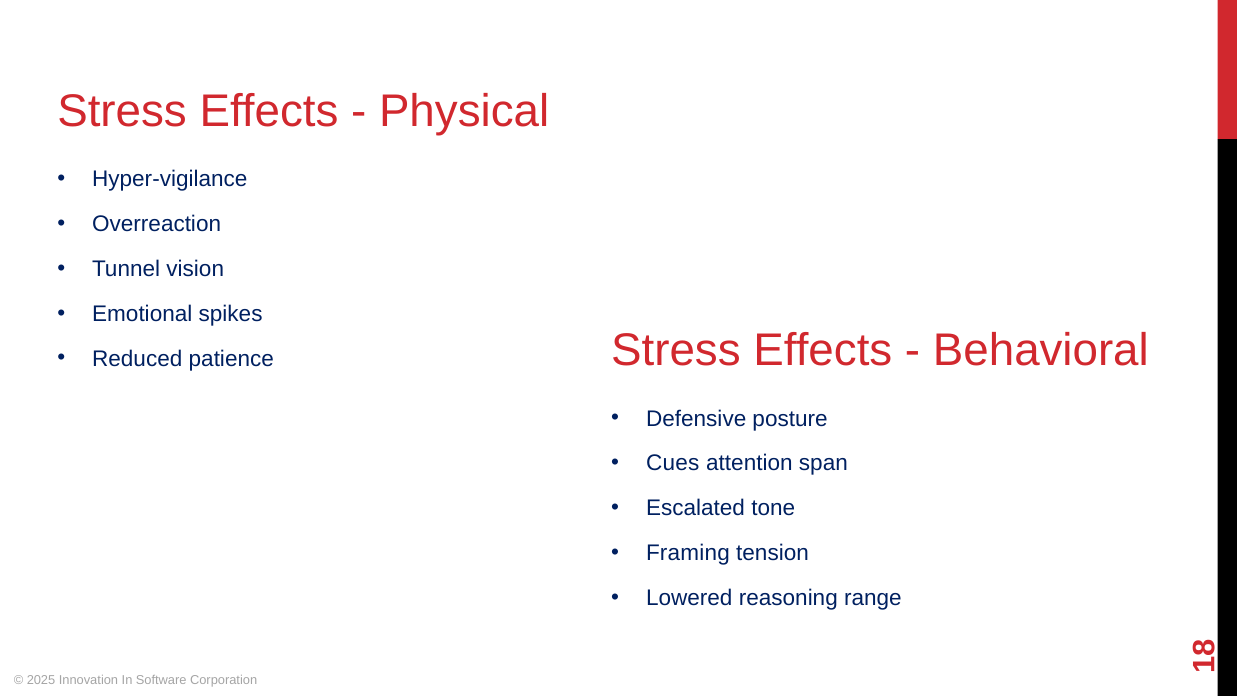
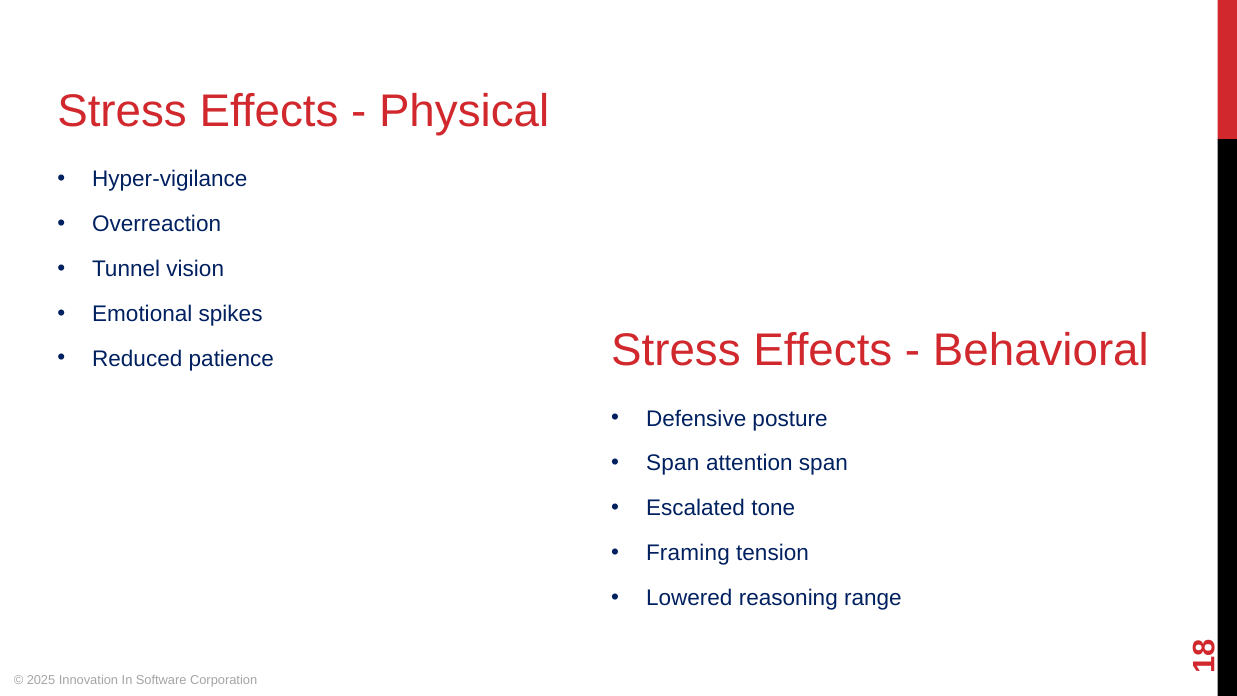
Cues: Cues -> Span (673, 463)
